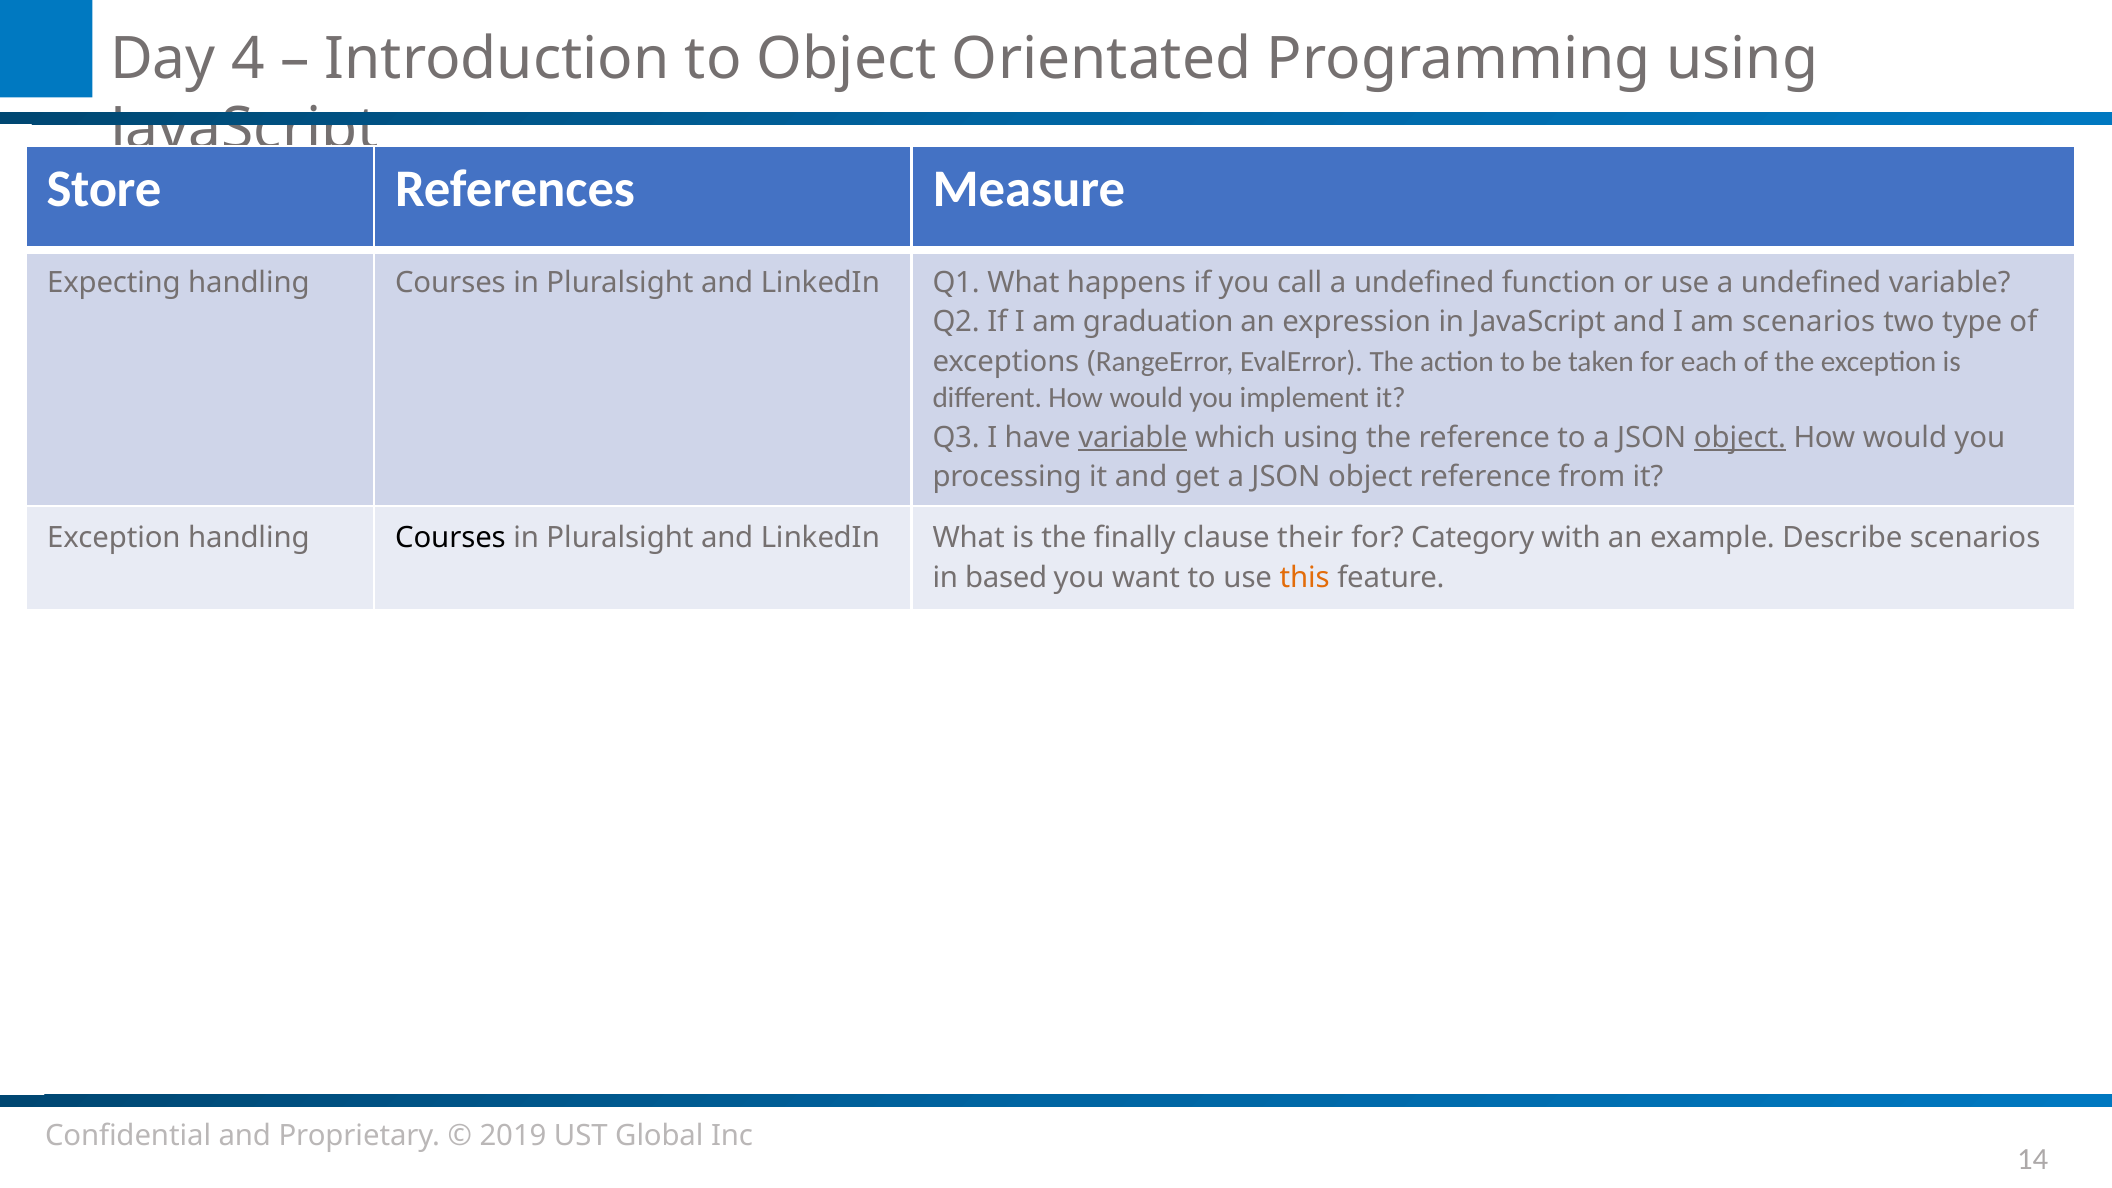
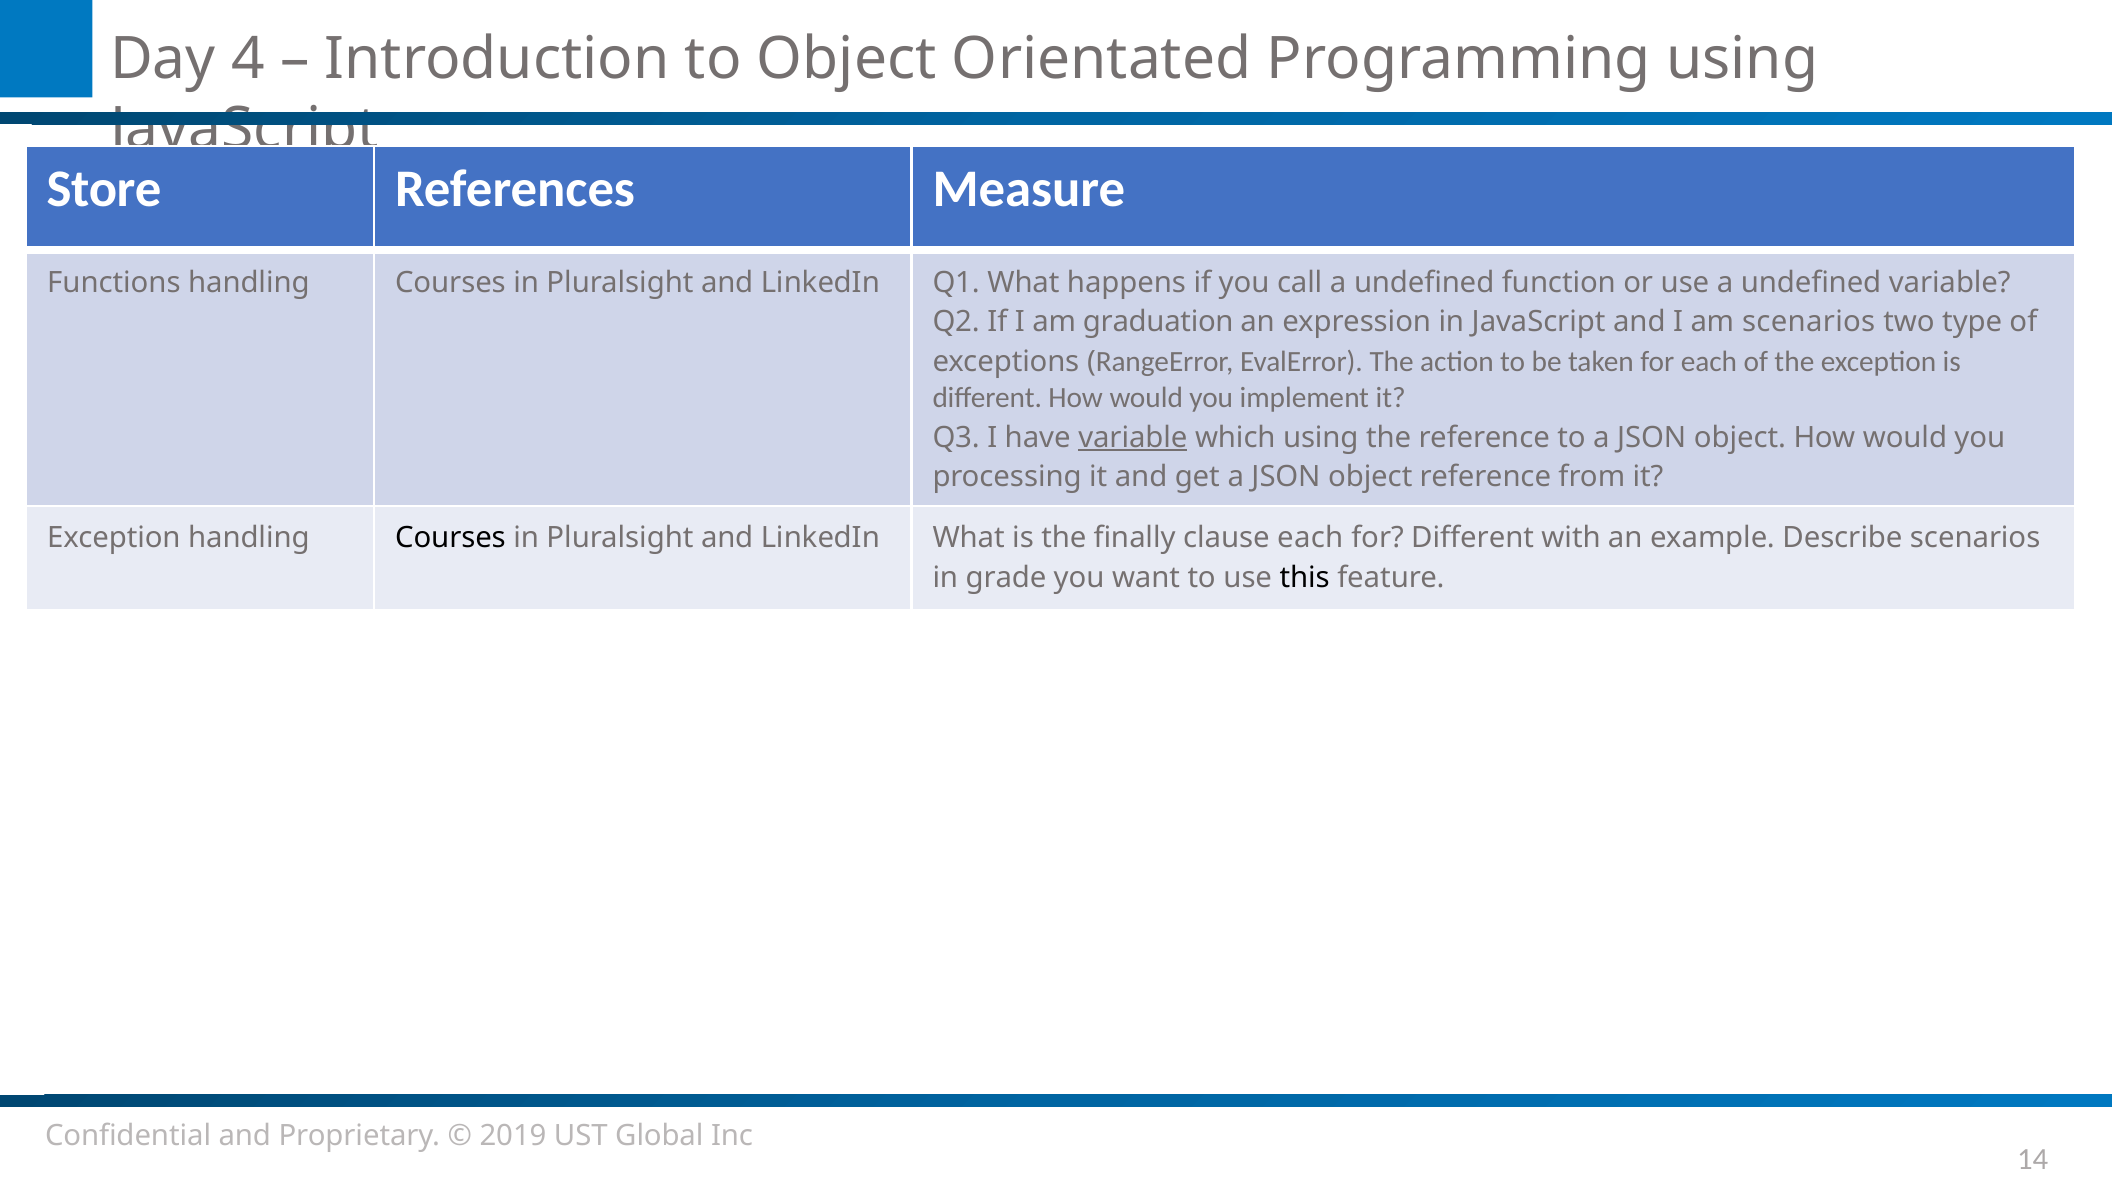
Expecting: Expecting -> Functions (114, 282)
object underline: present -> none (1740, 437)
clause their: their -> each (1310, 538)
for Category: Category -> Different (1473, 538)
based: based -> grade (1006, 578)
this colour: orange -> black (1305, 578)
